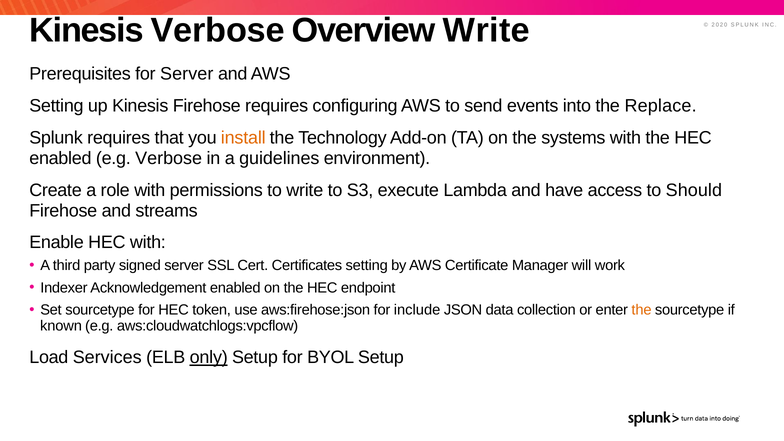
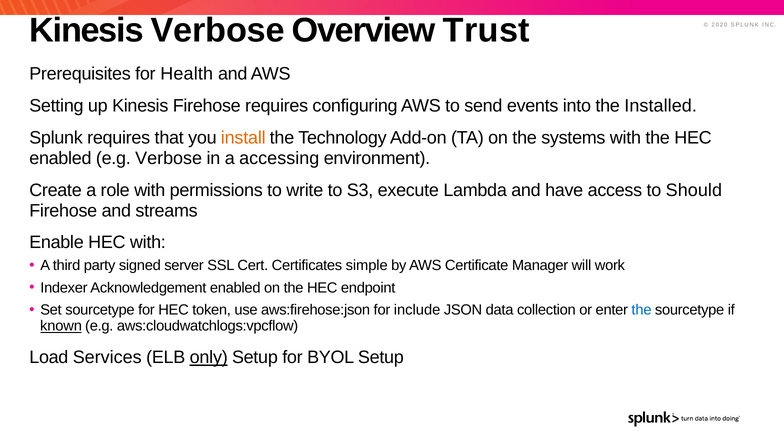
Overview Write: Write -> Trust (486, 31)
for Server: Server -> Health (187, 74)
Replace: Replace -> Installed (661, 106)
guidelines: guidelines -> accessing (279, 158)
Certificates setting: setting -> simple (367, 265)
the colour: orange -> blue (642, 310)
known underline: none -> present (61, 326)
